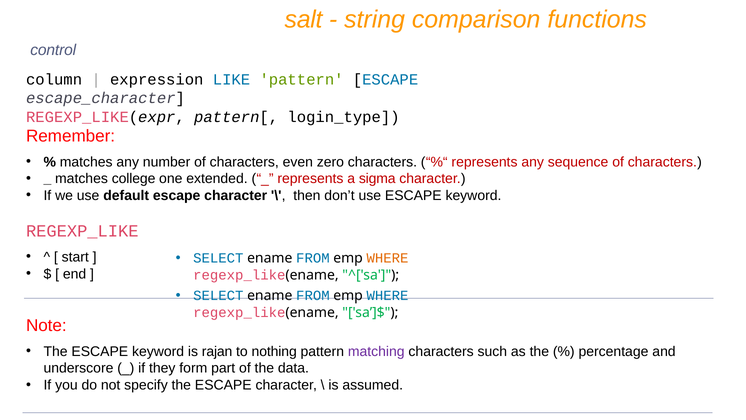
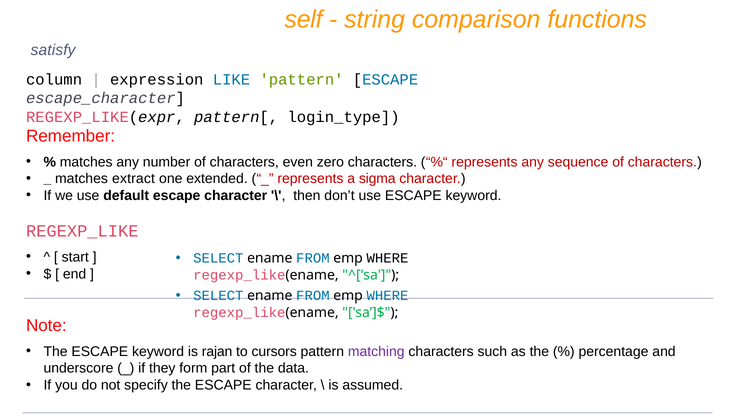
salt: salt -> self (304, 19)
control: control -> satisfy (53, 50)
college: college -> extract (133, 179)
WHERE colour: orange -> black (387, 258)
nothing: nothing -> cursors (274, 351)
